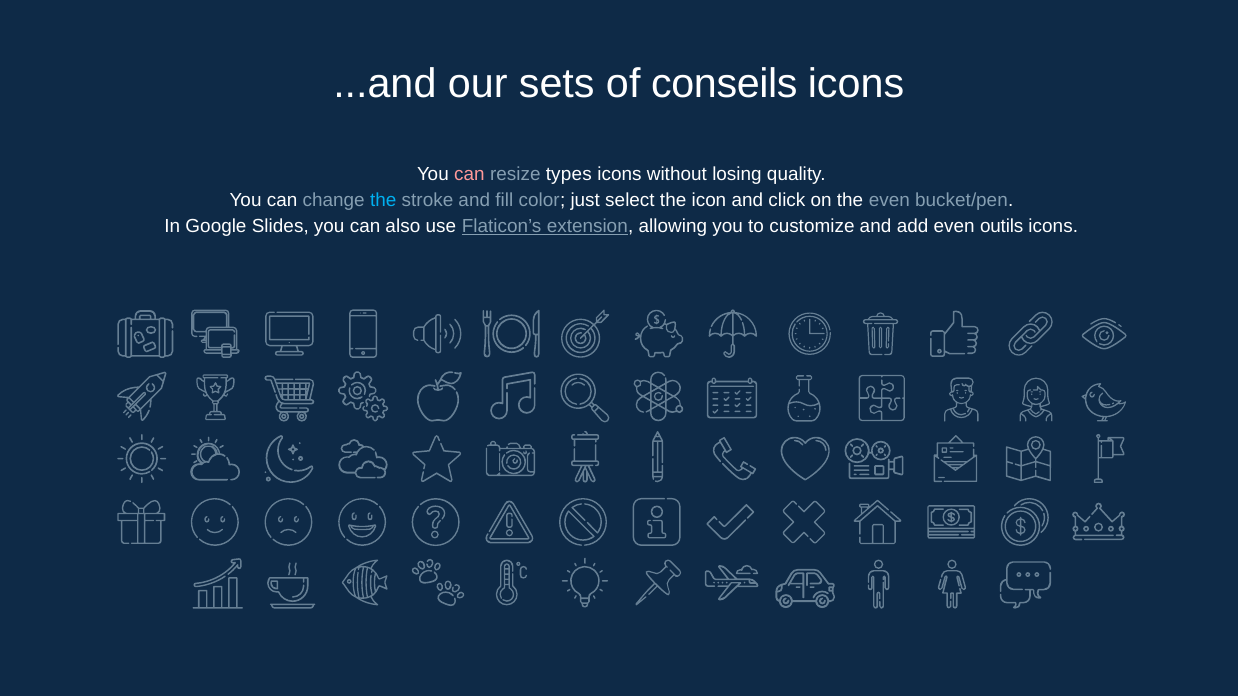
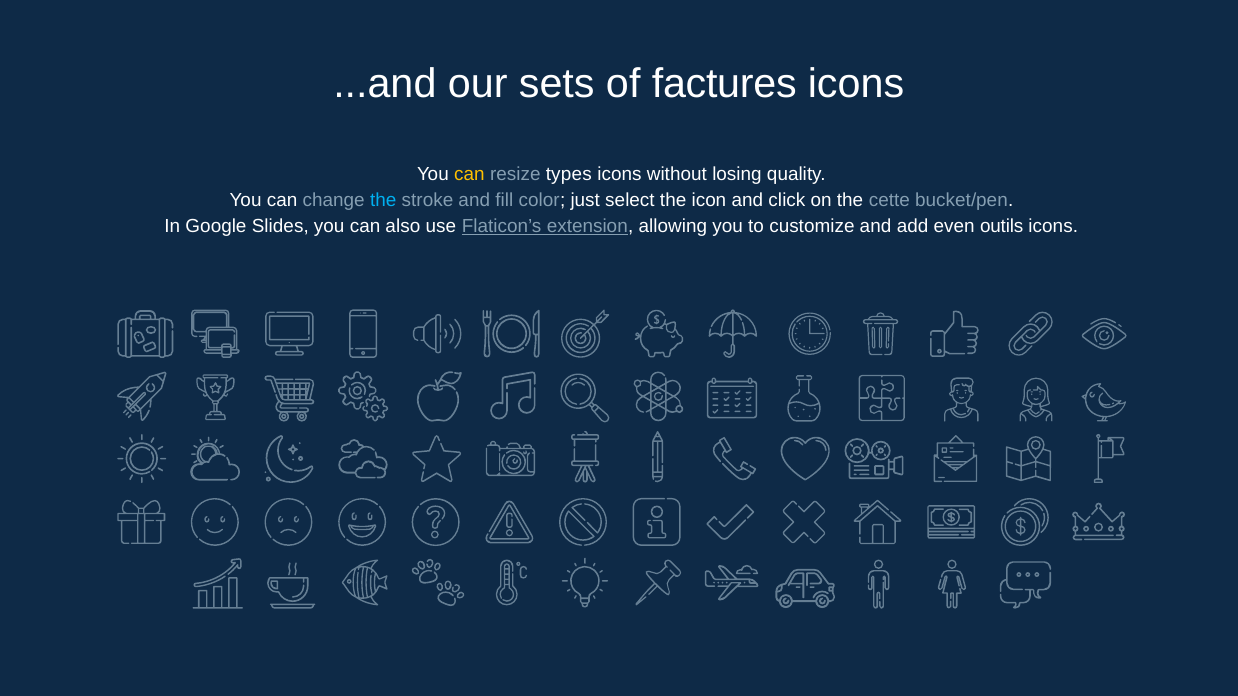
conseils: conseils -> factures (724, 84)
can colour: pink -> yellow (469, 175)
the even: even -> cette (889, 201)
